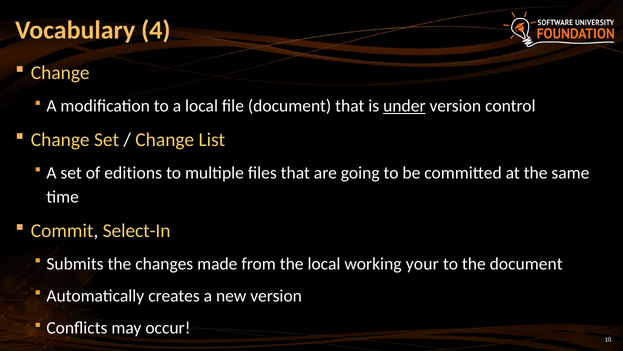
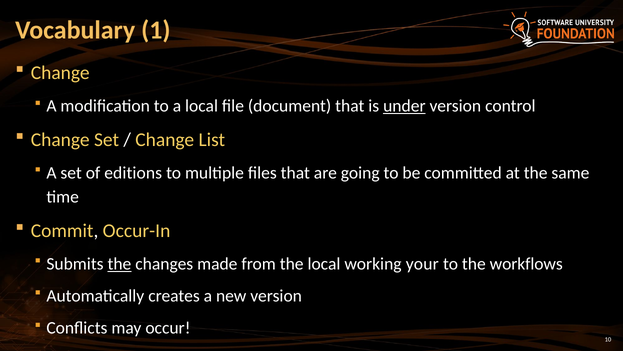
4: 4 -> 1 (156, 30)
Select-In: Select-In -> Occur-In (137, 230)
the underline: none -> present (119, 263)
the document: document -> workflows (526, 263)
